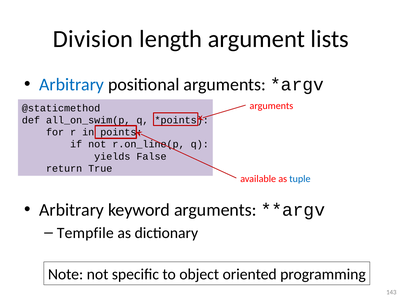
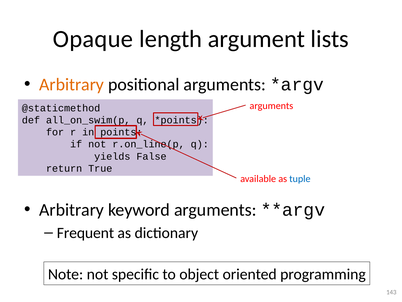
Division: Division -> Opaque (93, 39)
Arbitrary colour: blue -> orange (72, 84)
Tempfile: Tempfile -> Frequent (85, 233)
